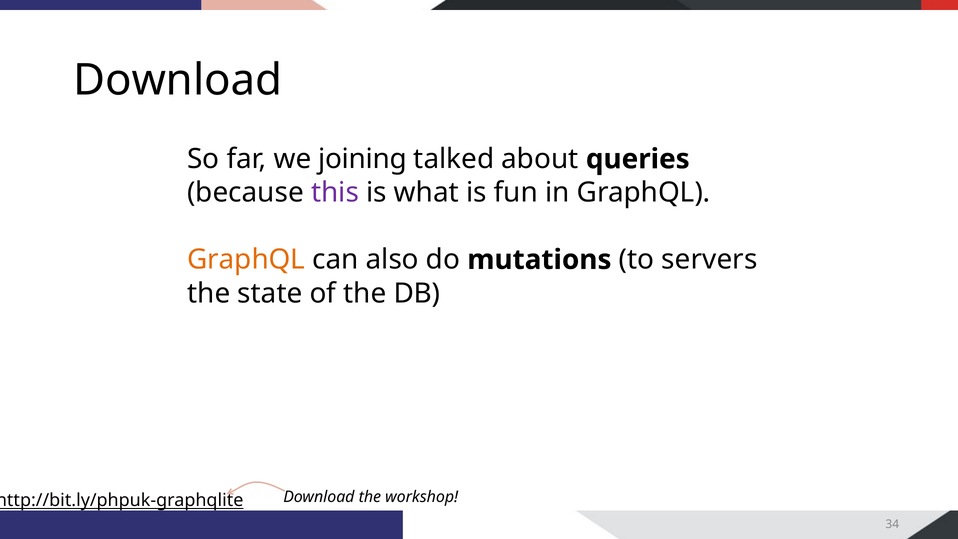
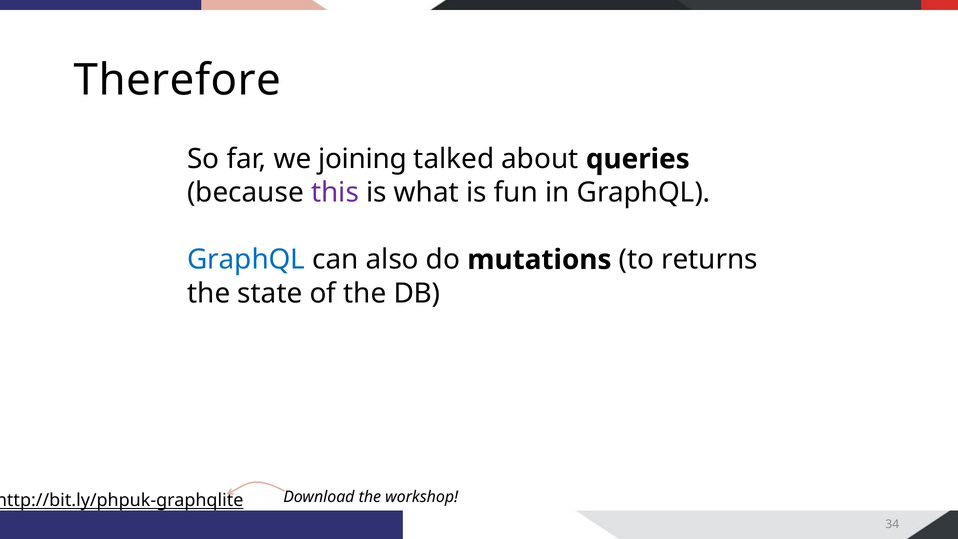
Download: Download -> Therefore (177, 80)
GraphQL colour: orange -> blue (246, 260)
servers: servers -> returns (709, 260)
